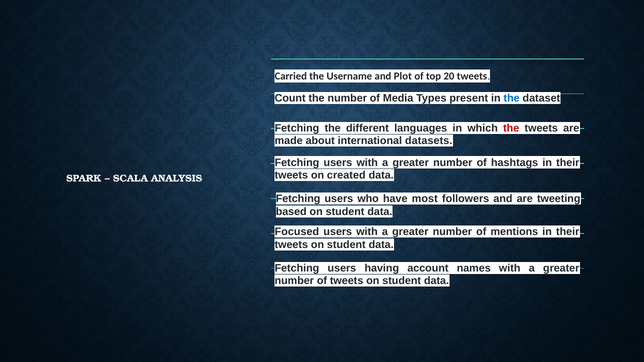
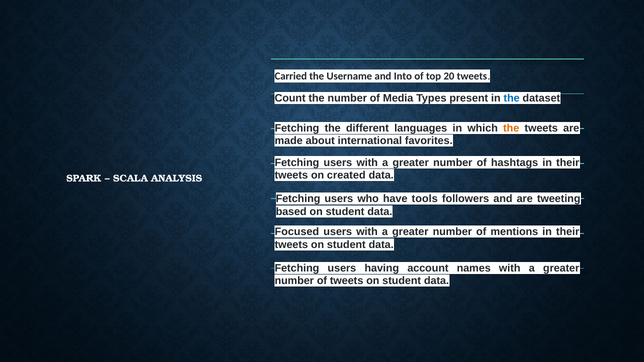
Plot: Plot -> Into (403, 76)
the colour: red -> orange (511, 128)
datasets: datasets -> favorites (429, 141)
most: most -> tools (425, 199)
